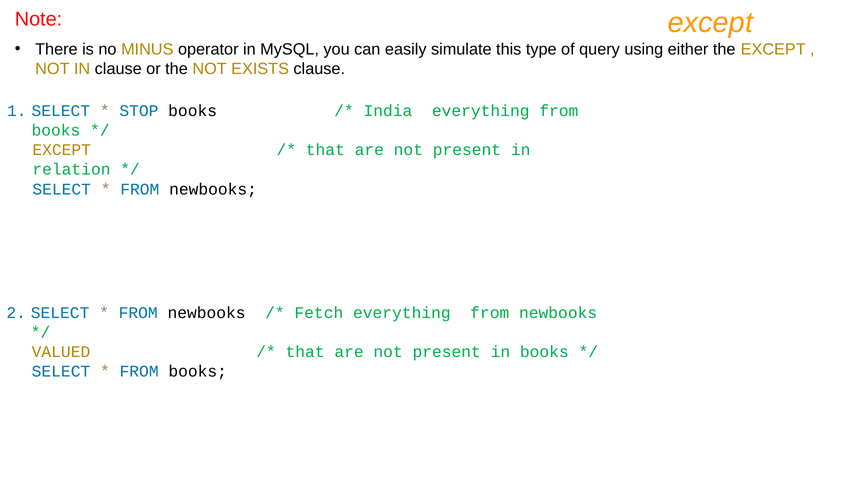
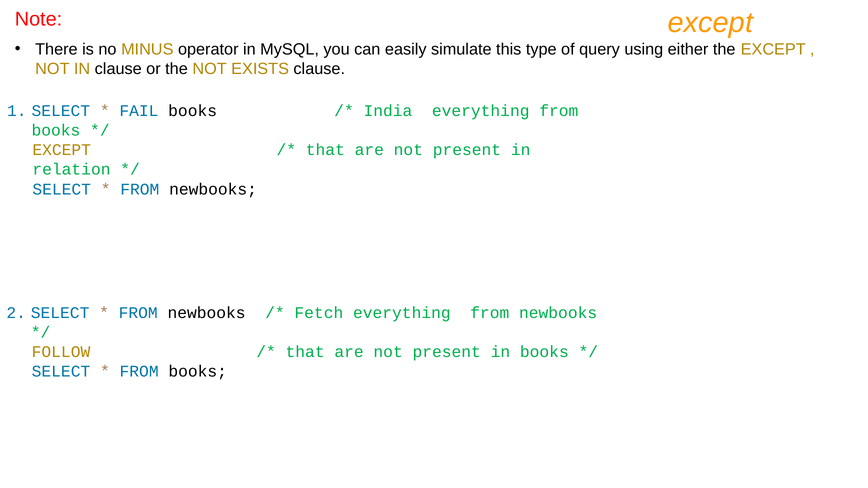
STOP: STOP -> FAIL (139, 111)
VALUED: VALUED -> FOLLOW (61, 352)
